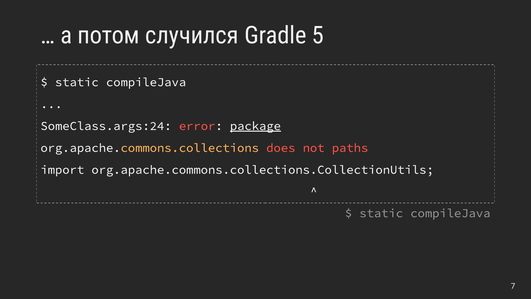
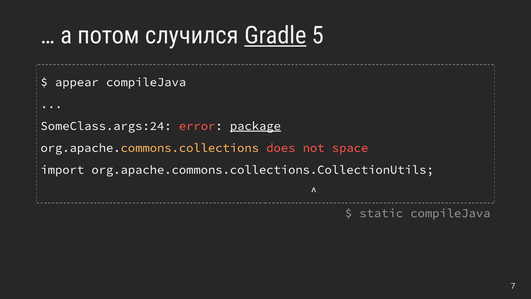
Gradle underline: none -> present (275, 35)
static: static -> appear (77, 82)
paths: paths -> space (350, 148)
